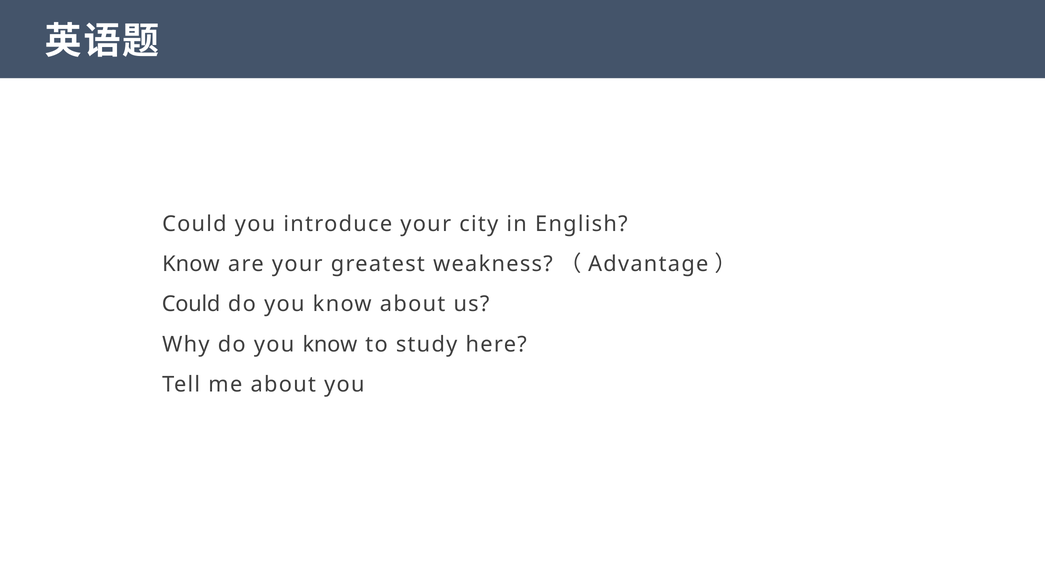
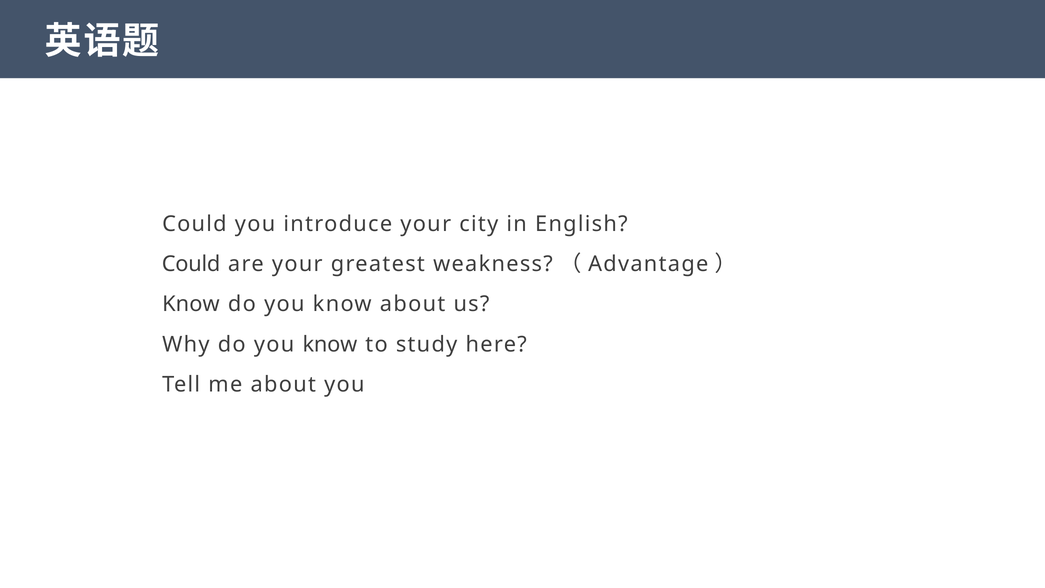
Know: Know -> Could (191, 264)
Could: Could -> Know (191, 304)
